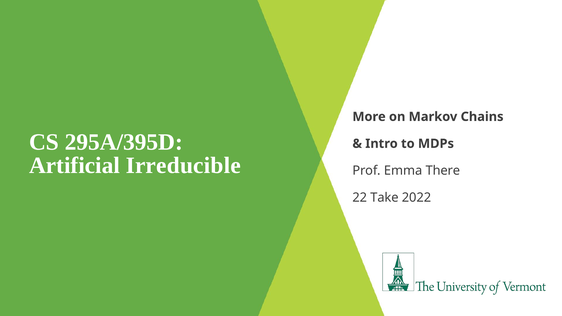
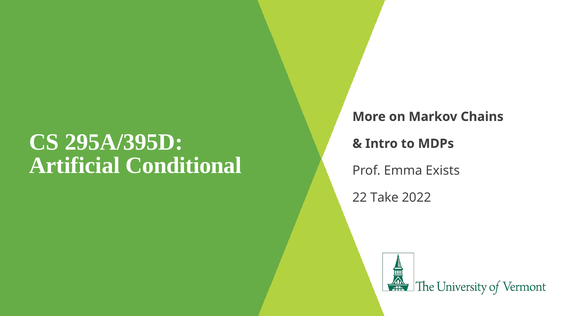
Irreducible: Irreducible -> Conditional (184, 165)
There: There -> Exists (443, 171)
